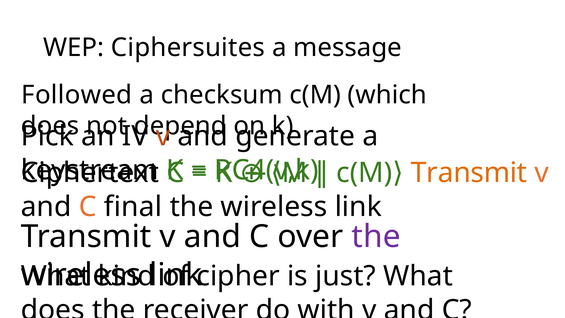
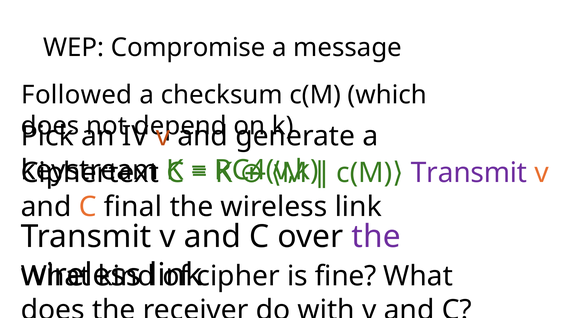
Ciphersuites: Ciphersuites -> Compromise (188, 47)
Transmit colour: orange -> purple (469, 173)
just: just -> fine (346, 276)
